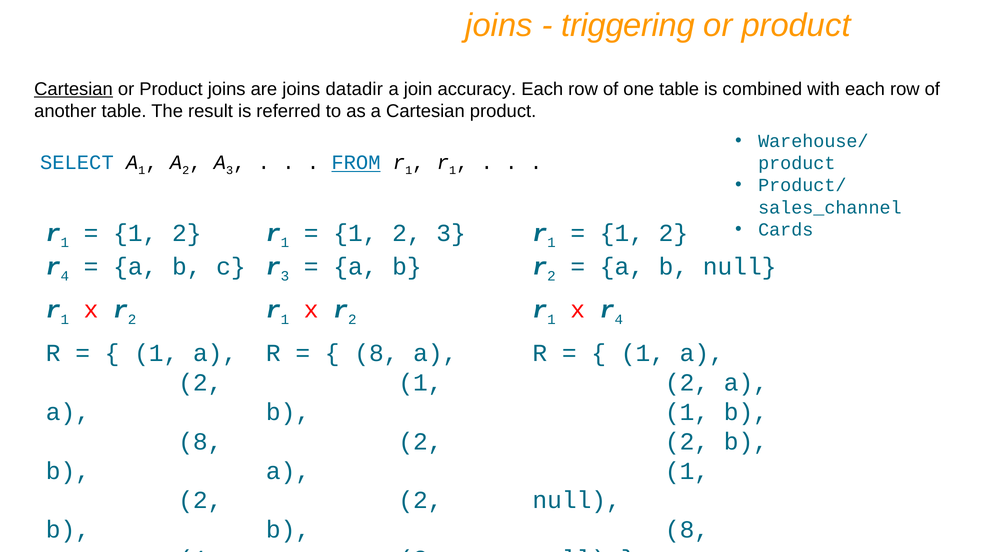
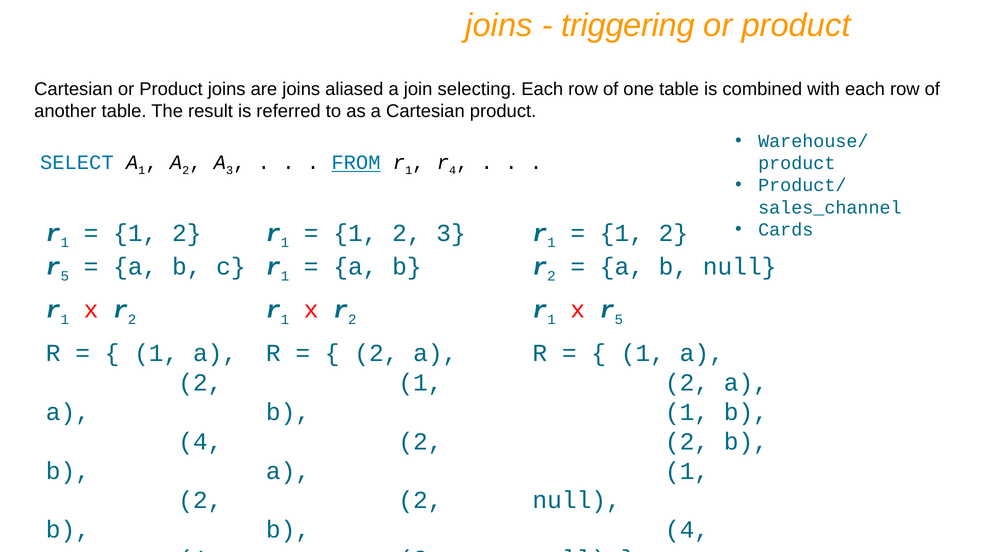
Cartesian underline: present -> none (74, 89)
datadir: datadir -> aliased (354, 89)
accuracy: accuracy -> selecting (477, 89)
1: 1 -> 4 (453, 170)
4: 4 -> 5 (65, 276)
3: 3 -> 1 (285, 276)
x r 4: 4 -> 5 (619, 319)
8: 8 -> 2 (376, 353)
8: 8 -> 4 (200, 441)
8: 8 -> 4 (687, 530)
